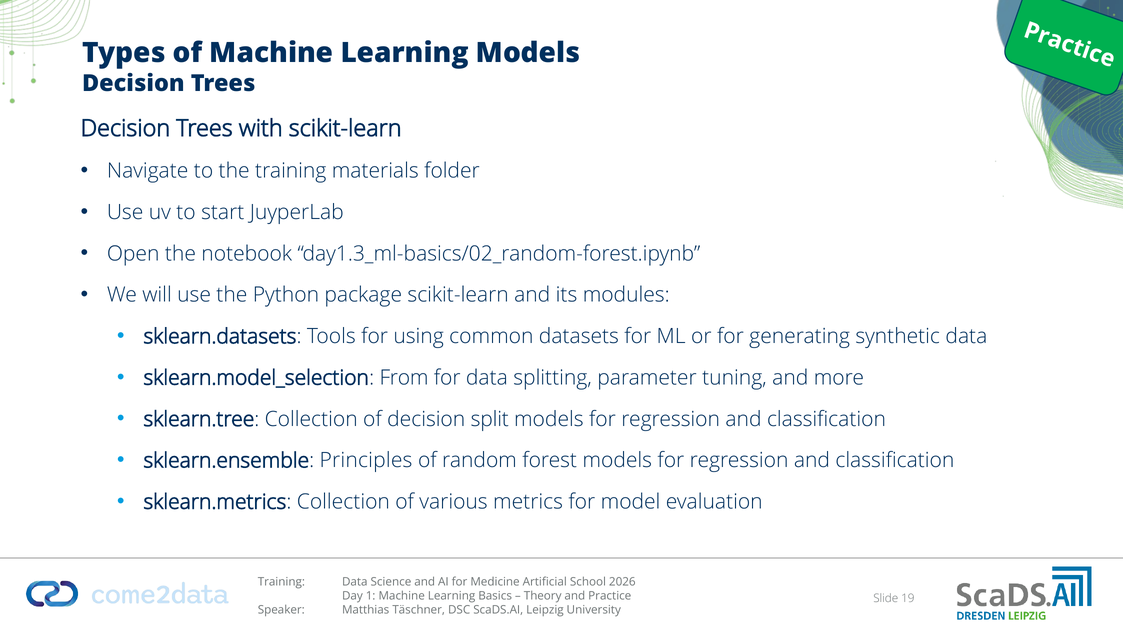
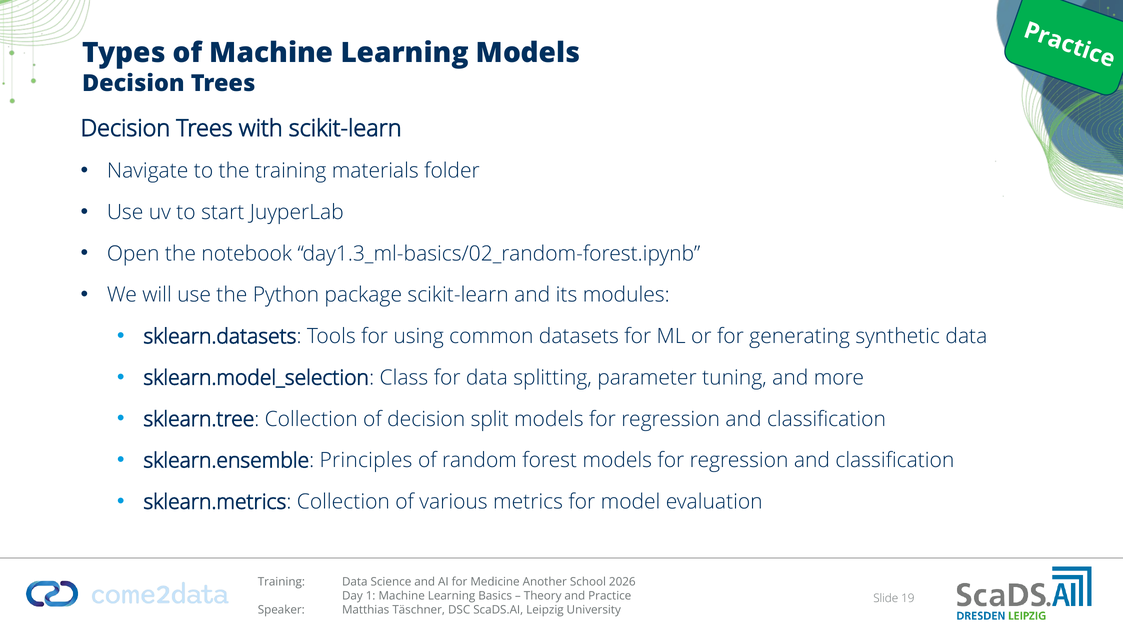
From: From -> Class (404, 378)
Artificial: Artificial -> Another (545, 583)
